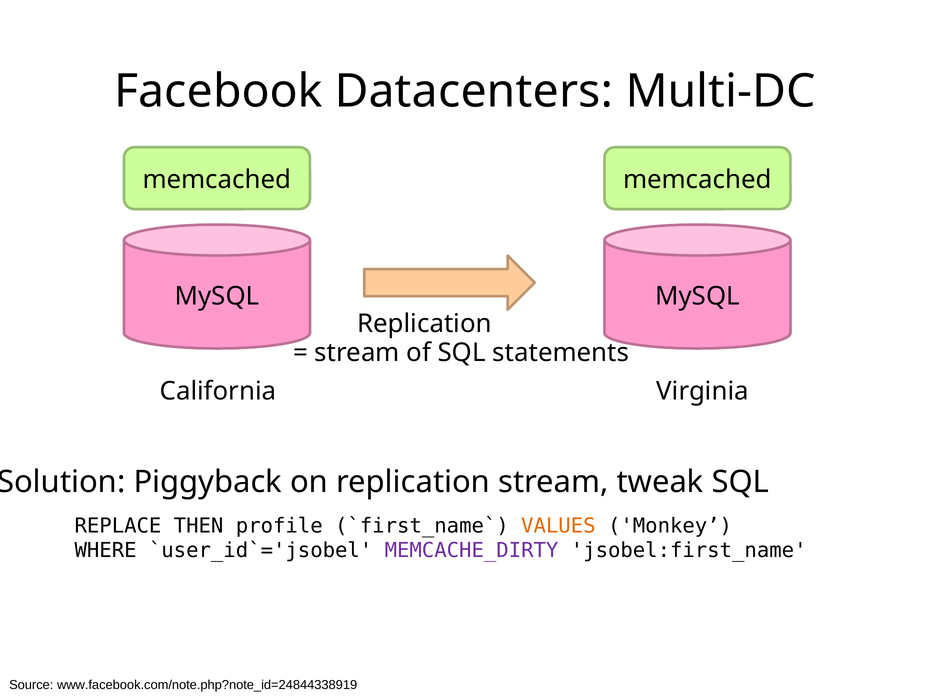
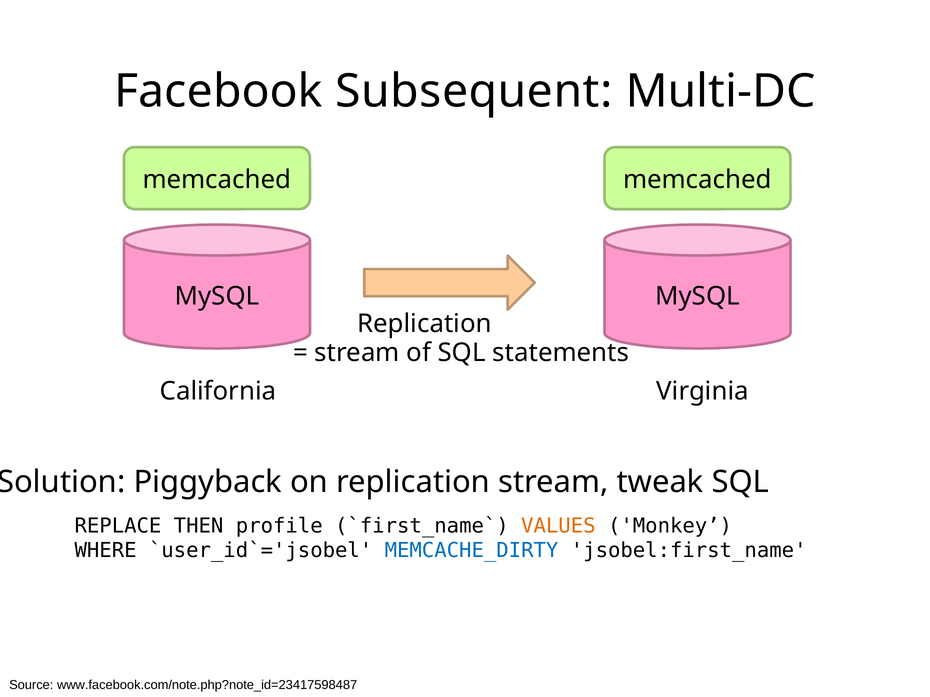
Datacenters: Datacenters -> Subsequent (474, 92)
MEMCACHE_DIRTY colour: purple -> blue (472, 551)
www.facebook.com/note.php?note_id=24844338919: www.facebook.com/note.php?note_id=24844338919 -> www.facebook.com/note.php?note_id=23417598487 (207, 686)
